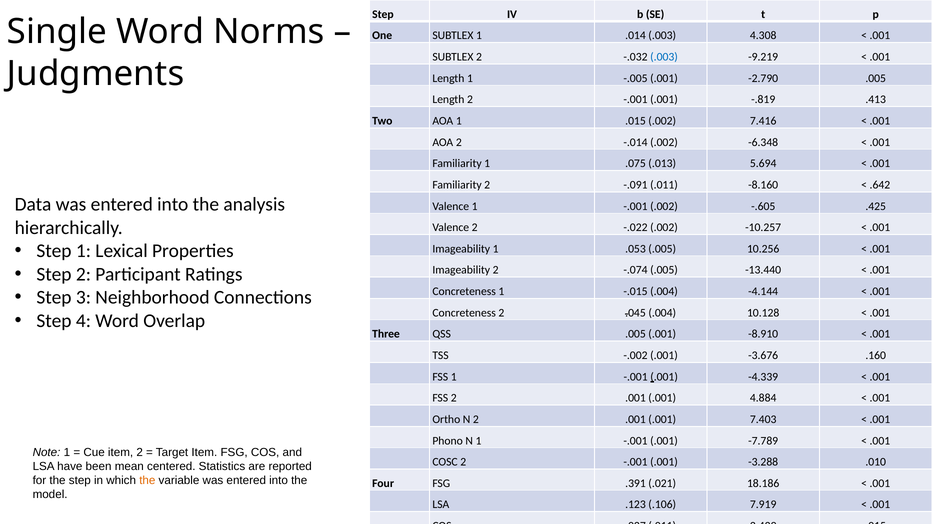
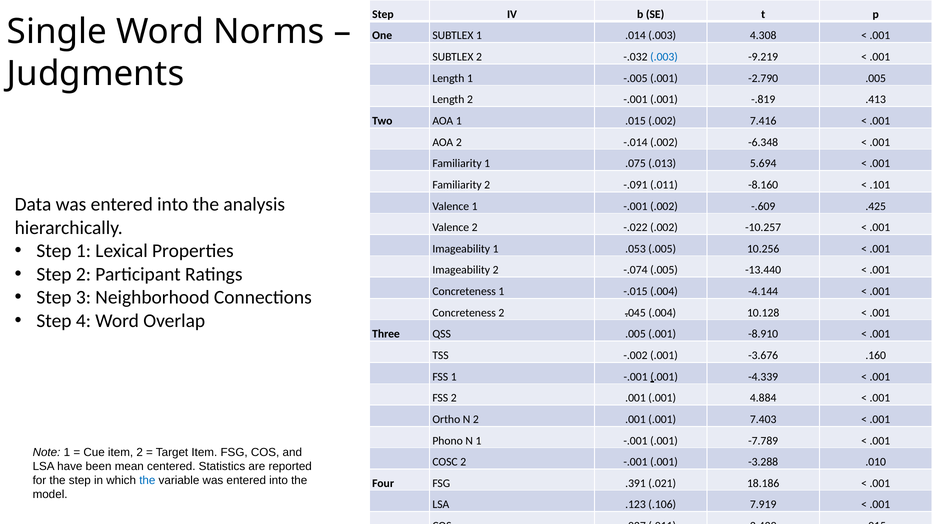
.642: .642 -> .101 (880, 185)
-.605: -.605 -> -.609 (763, 206)
the colour: orange -> blue (147, 481)
